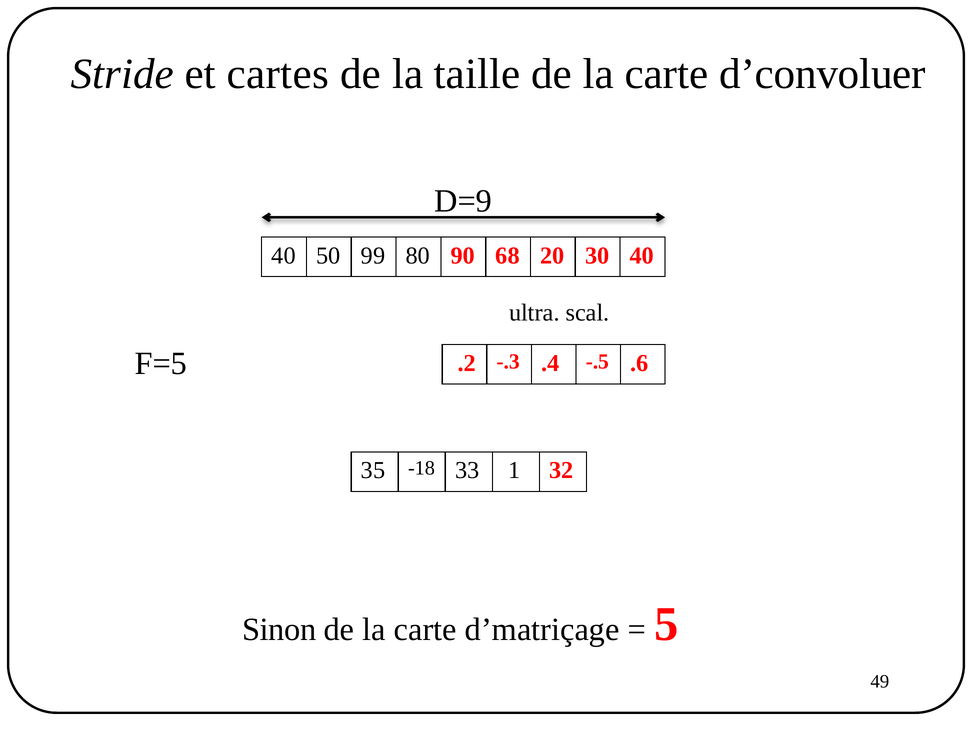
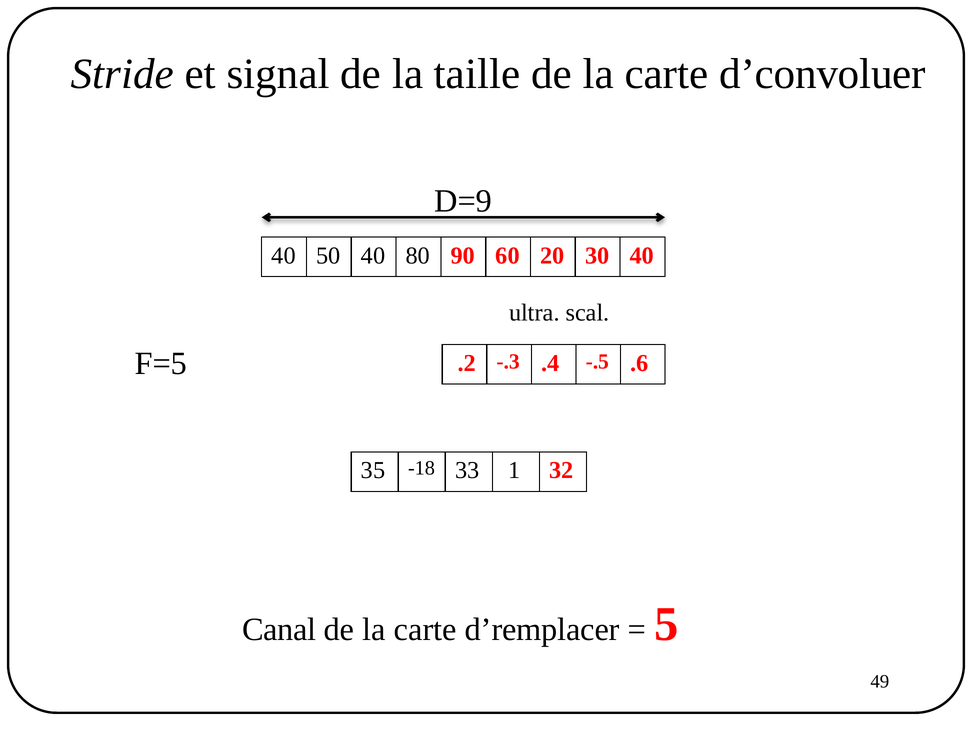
cartes: cartes -> signal (278, 74)
50 99: 99 -> 40 (373, 256)
68: 68 -> 60 (508, 256)
Sinon: Sinon -> Canal (279, 629)
d’matriçage: d’matriçage -> d’remplacer (542, 629)
